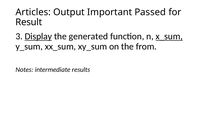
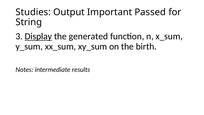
Articles: Articles -> Studies (33, 12)
Result: Result -> String (29, 22)
x_sum underline: present -> none (169, 36)
from: from -> birth (146, 46)
